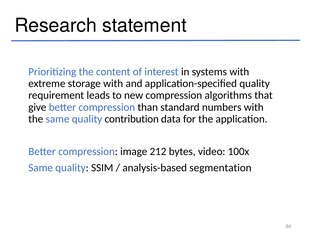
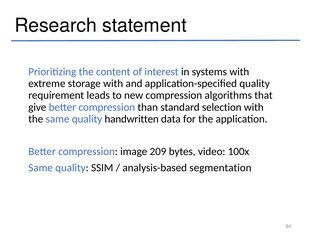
numbers: numbers -> selection (222, 107)
contribution: contribution -> handwritten (132, 119)
212: 212 -> 209 (158, 152)
